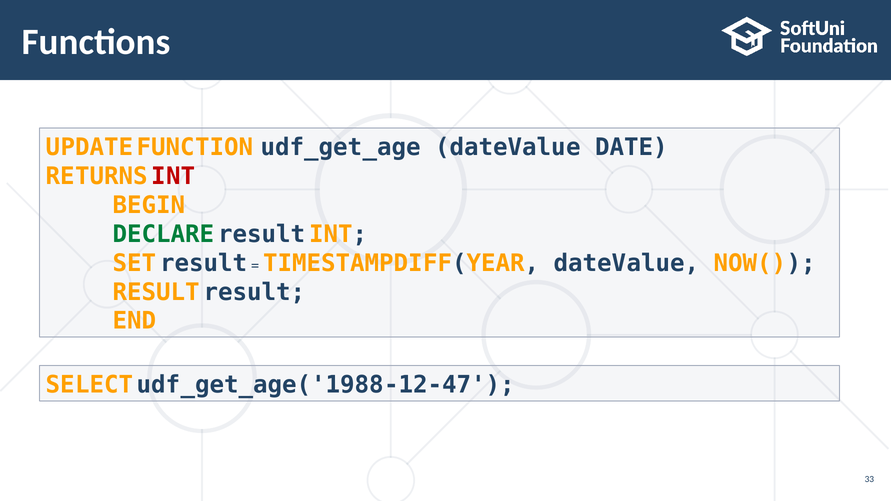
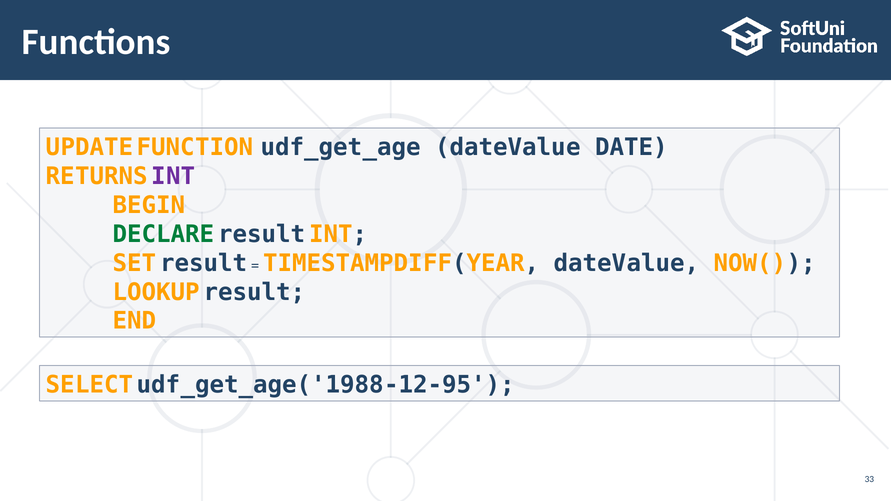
INT colour: red -> purple (173, 176)
RESULT: RESULT -> LOOKUP (156, 292)
udf_get_age('1988-12-47: udf_get_age('1988-12-47 -> udf_get_age('1988-12-95 (326, 385)
